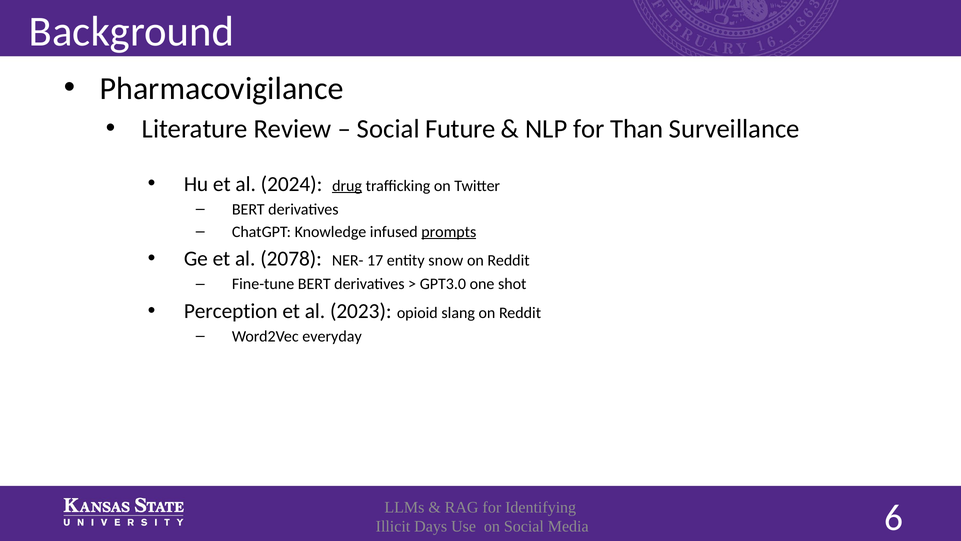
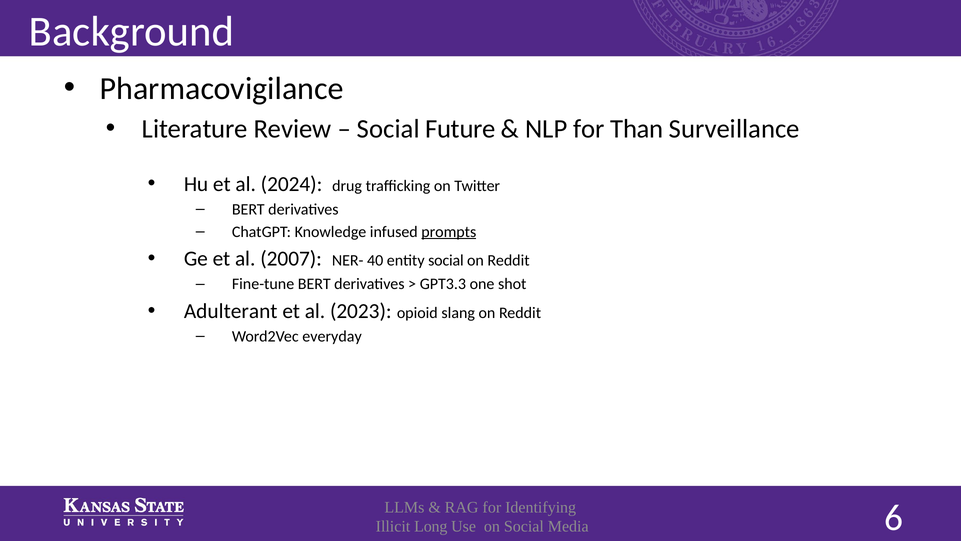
drug underline: present -> none (347, 186)
2078: 2078 -> 2007 (291, 259)
17: 17 -> 40 (375, 260)
entity snow: snow -> social (446, 260)
GPT3.0: GPT3.0 -> GPT3.3 (443, 284)
Perception: Perception -> Adulterant (231, 311)
Days: Days -> Long (431, 526)
